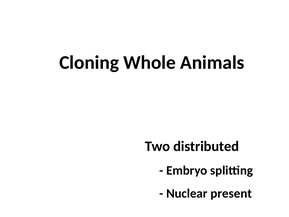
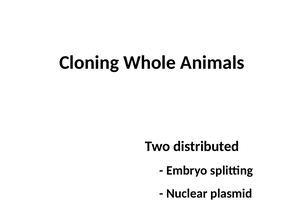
present: present -> plasmid (231, 193)
